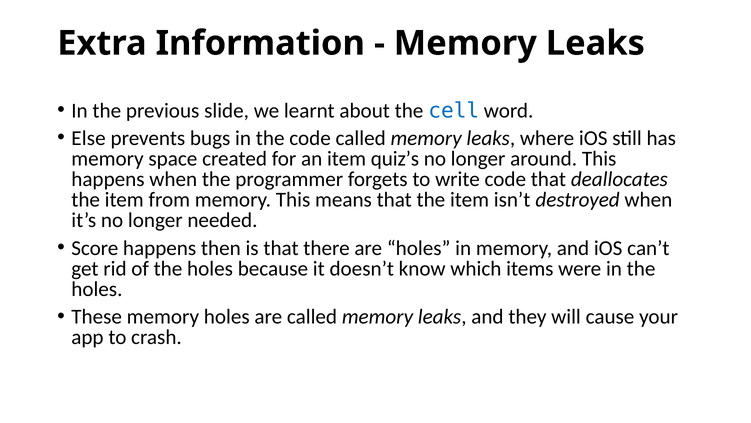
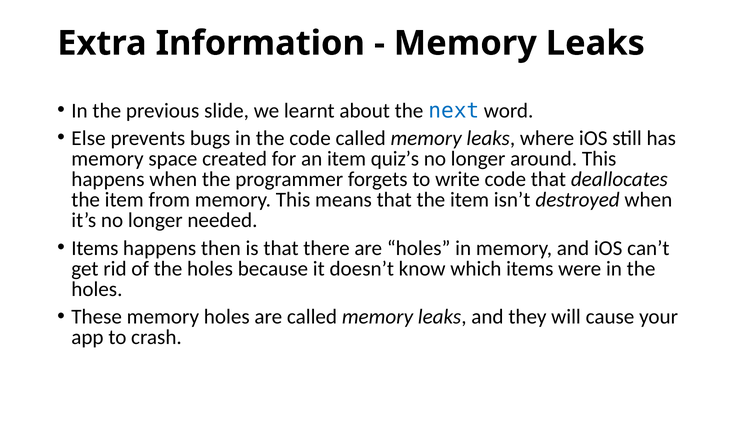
cell: cell -> next (454, 110)
Score: Score -> Items (95, 248)
